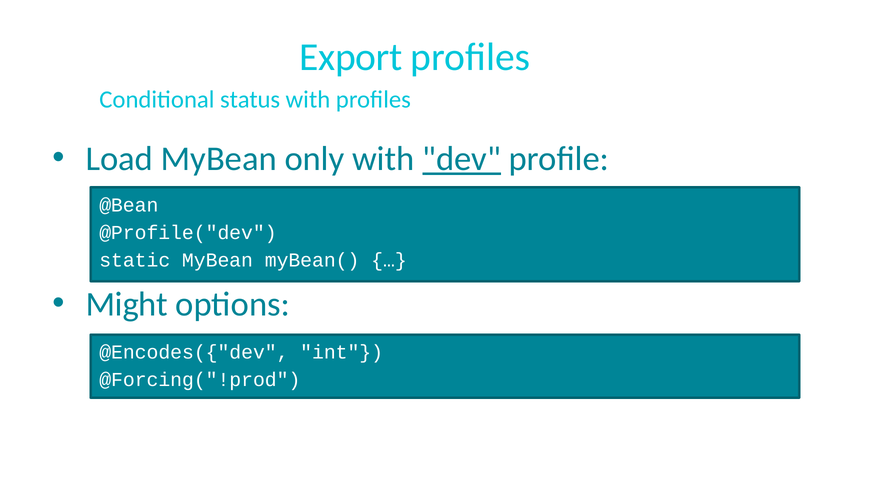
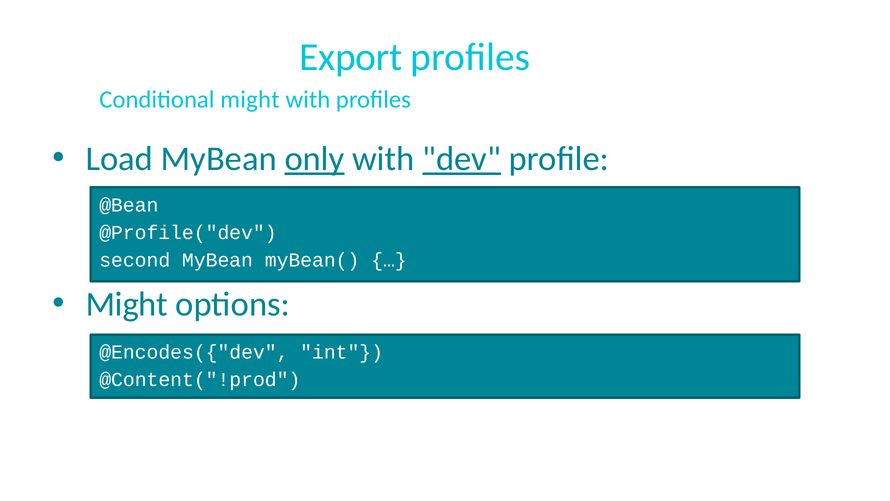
Conditional status: status -> might (250, 99)
only underline: none -> present (315, 159)
static: static -> second (135, 260)
@Forcing("!prod: @Forcing("!prod -> @Content("!prod (200, 380)
